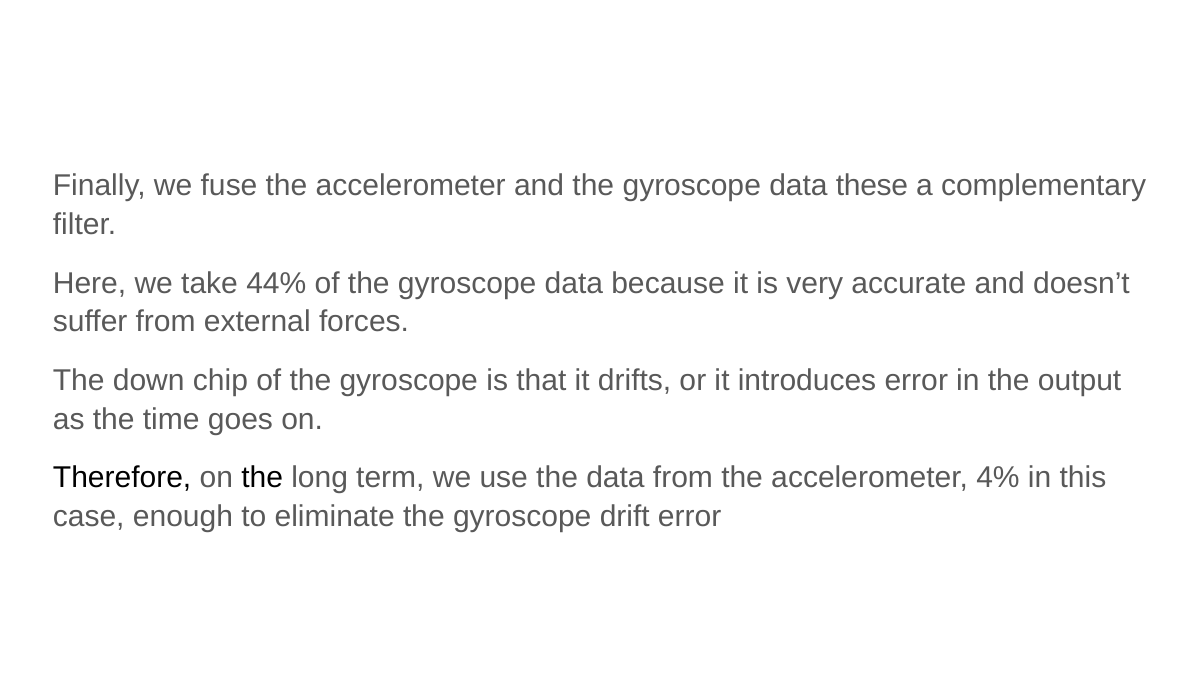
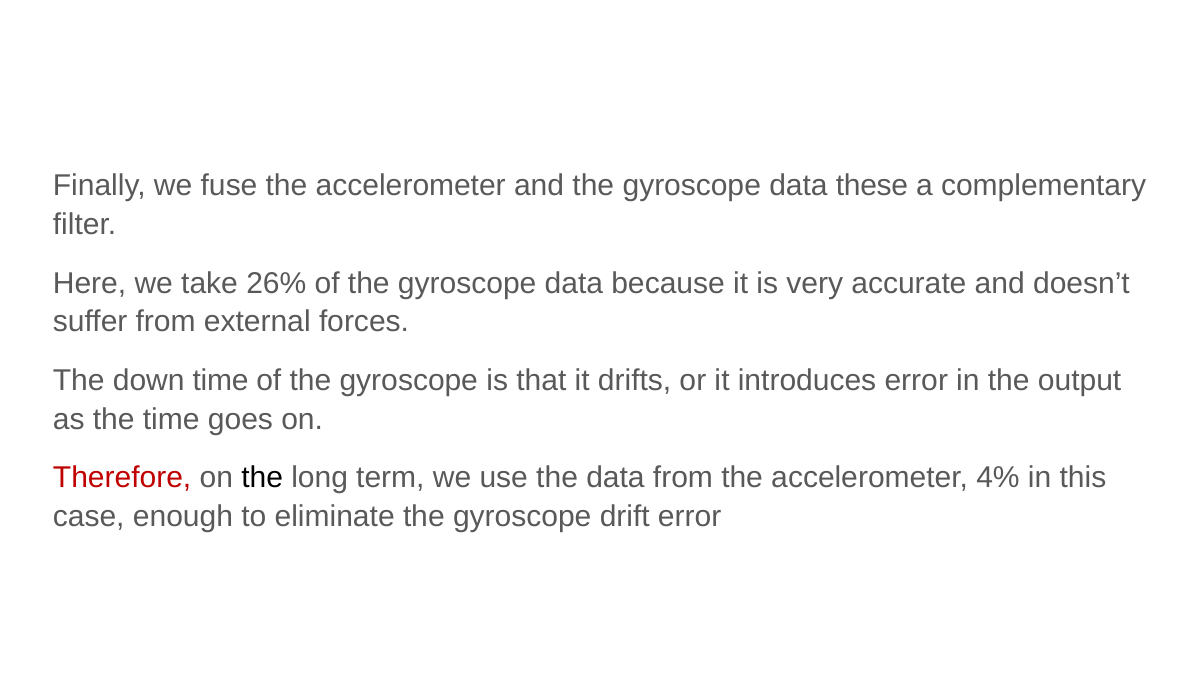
44%: 44% -> 26% (276, 283)
down chip: chip -> time (221, 380)
Therefore colour: black -> red (122, 477)
